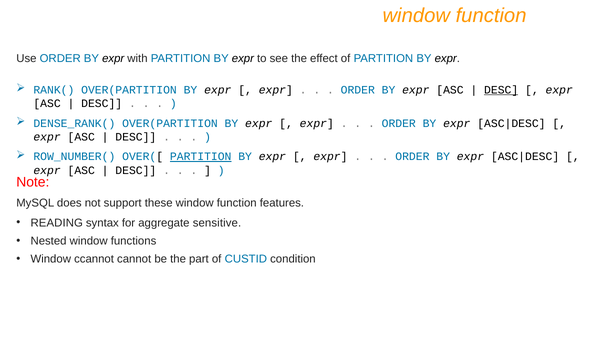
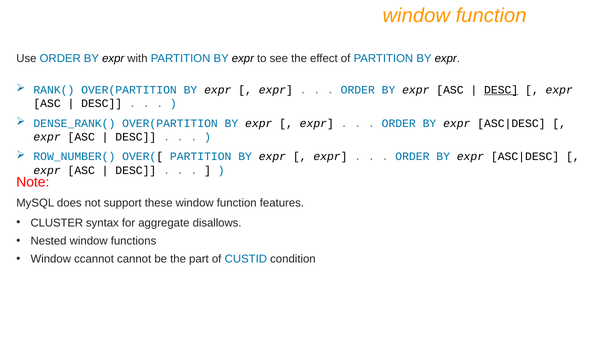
PARTITION underline: present -> none (201, 157)
READING: READING -> CLUSTER (57, 223)
sensitive: sensitive -> disallows (217, 223)
